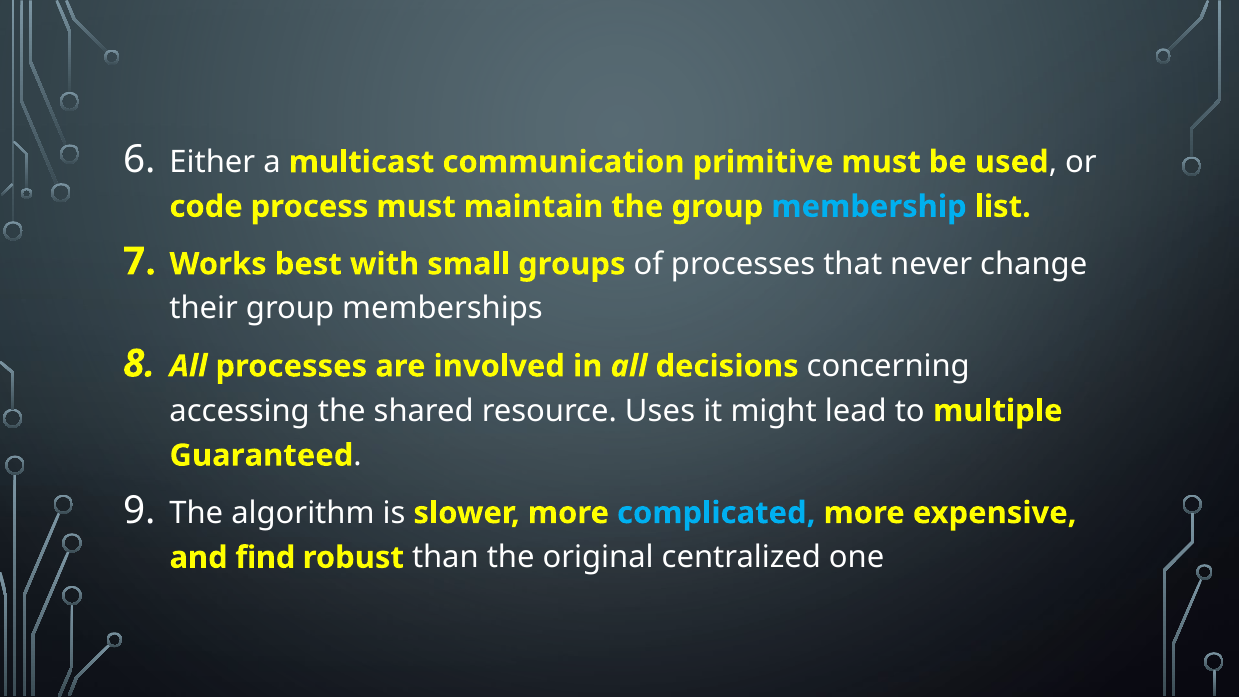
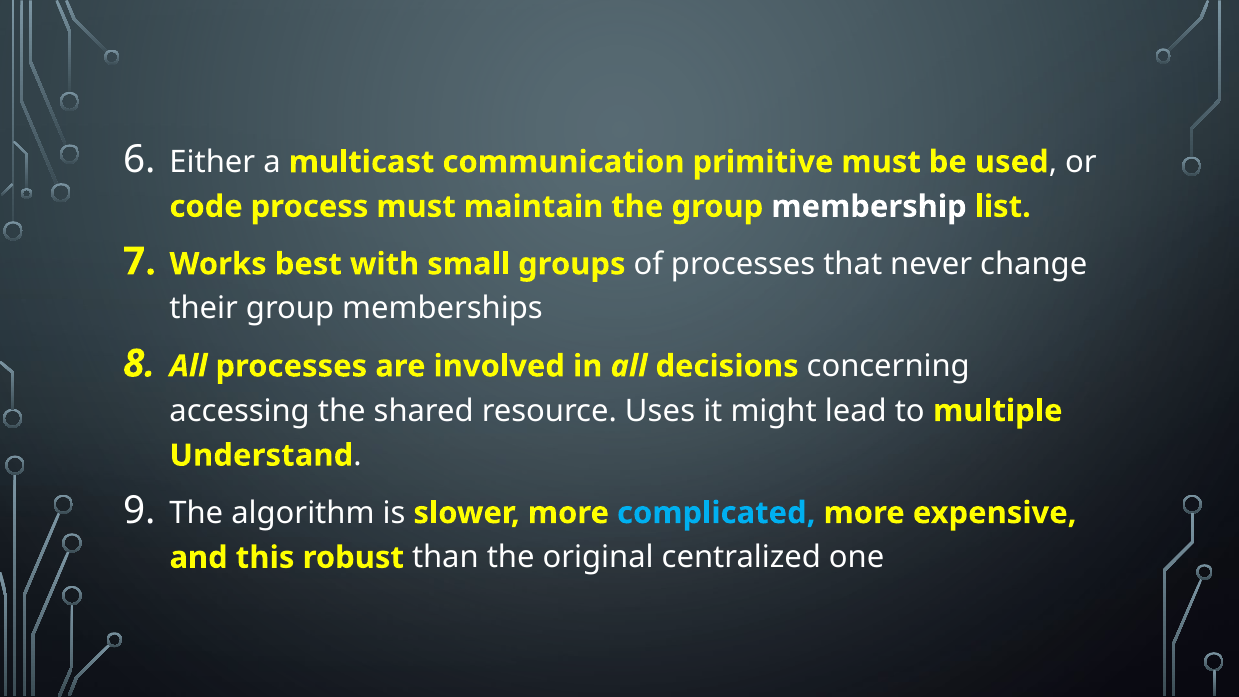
membership colour: light blue -> white (869, 207)
Guaranteed: Guaranteed -> Understand (261, 455)
find: find -> this (265, 558)
